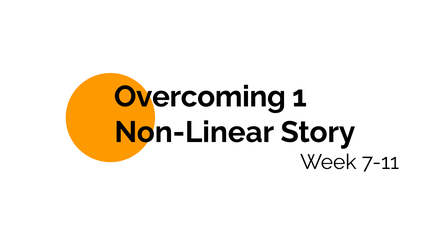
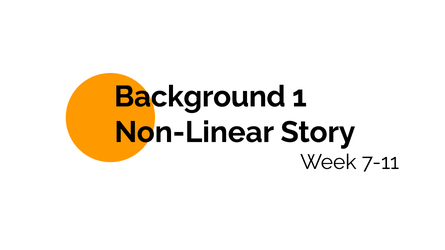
Overcoming: Overcoming -> Background (200, 97)
